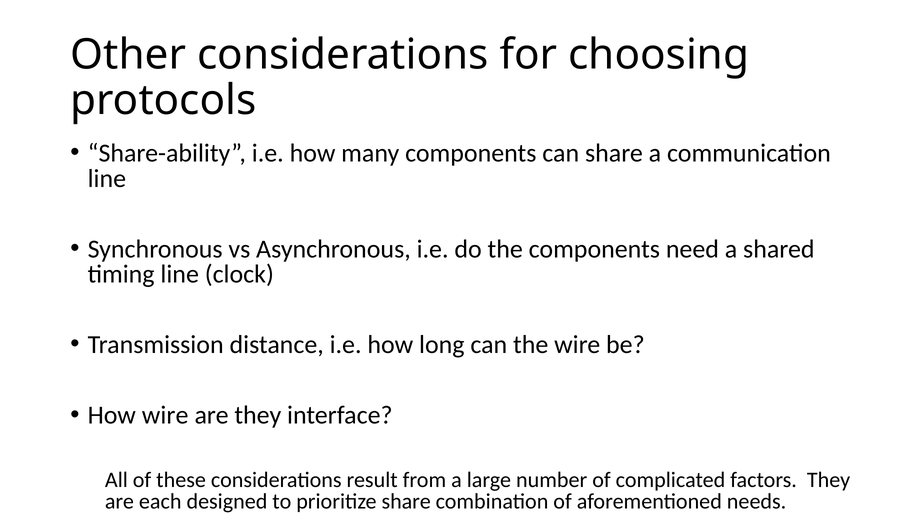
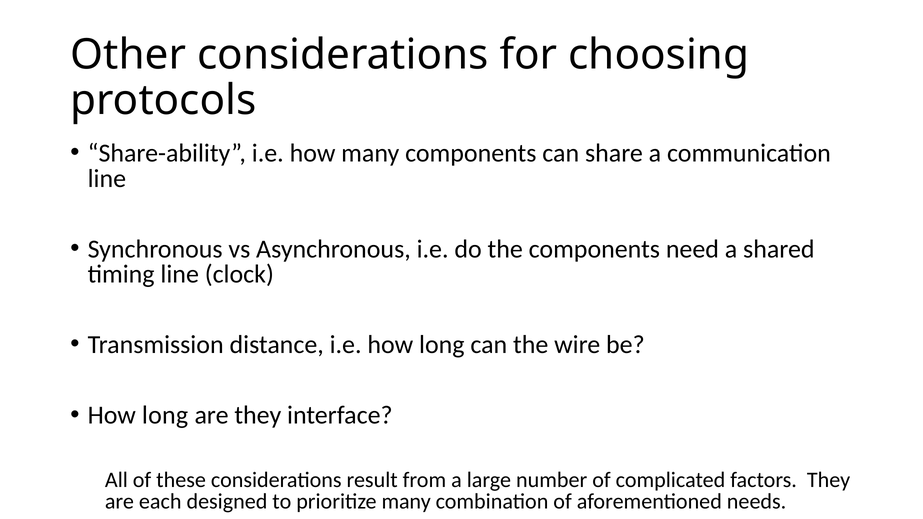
wire: wire -> long (165, 416)
prioritize share: share -> many (406, 502)
